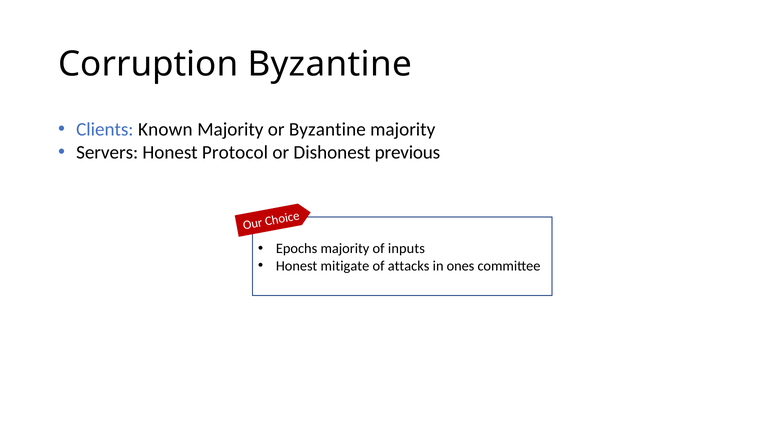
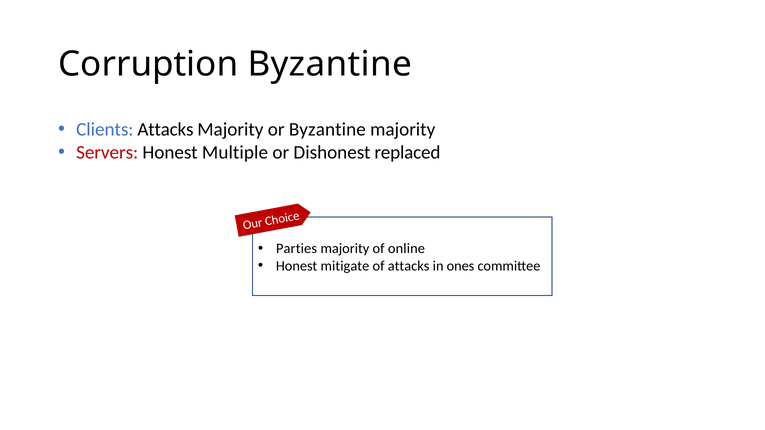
Clients Known: Known -> Attacks (166, 129)
Servers colour: black -> red (107, 152)
Protocol: Protocol -> Multiple (235, 152)
previous: previous -> replaced (407, 152)
Epochs: Epochs -> Parties (297, 249)
inputs: inputs -> online (406, 249)
